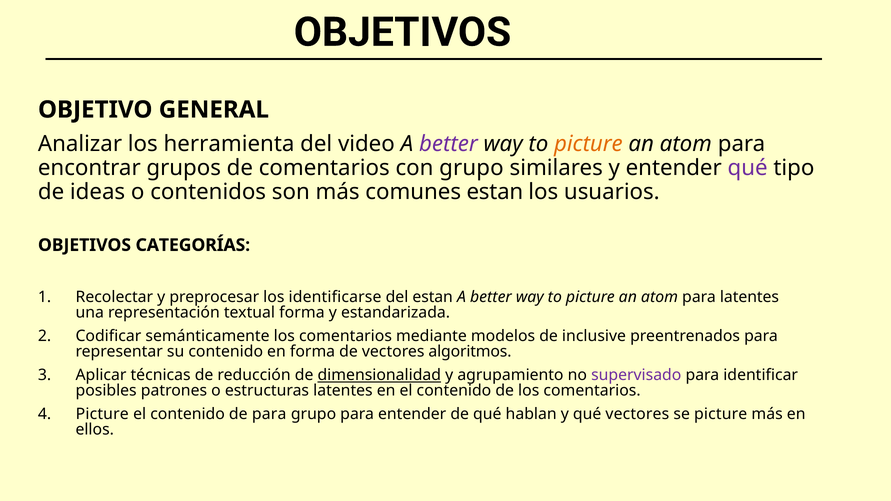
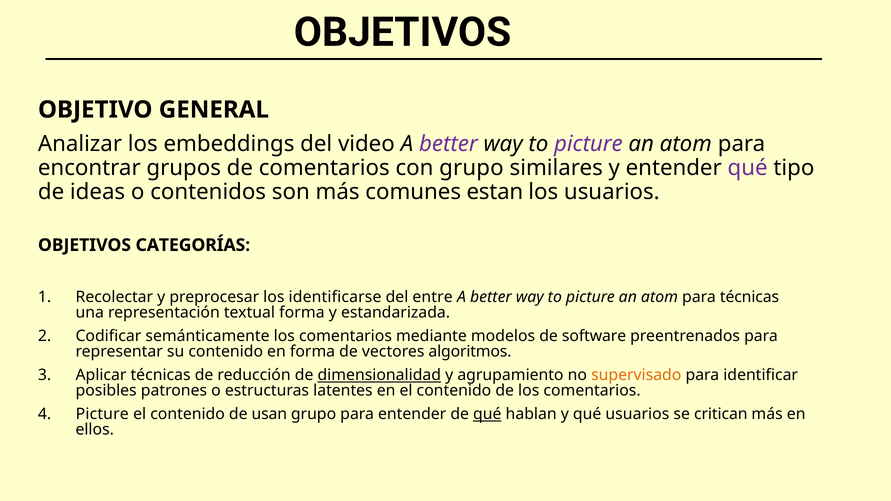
herramienta: herramienta -> embeddings (229, 144)
picture colour: orange -> purple (588, 144)
del estan: estan -> entre (433, 297)
para latentes: latentes -> técnicas (750, 297)
inclusive: inclusive -> software (594, 336)
supervisado colour: purple -> orange (636, 375)
de para: para -> usan (269, 414)
qué underline: none -> present (487, 414)
qué vectores: vectores -> usuarios (637, 414)
se picture: picture -> critican (721, 414)
